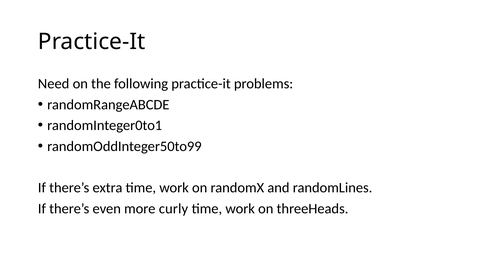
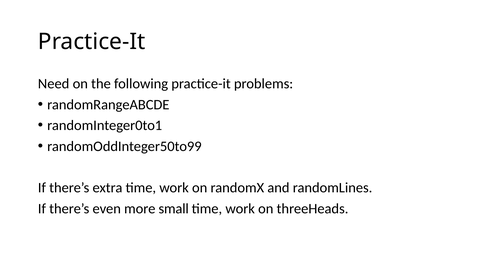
curly: curly -> small (174, 209)
